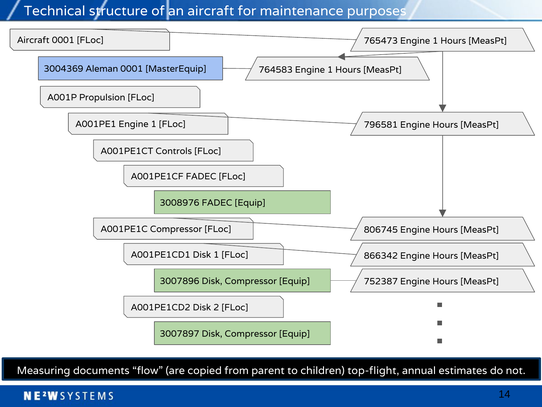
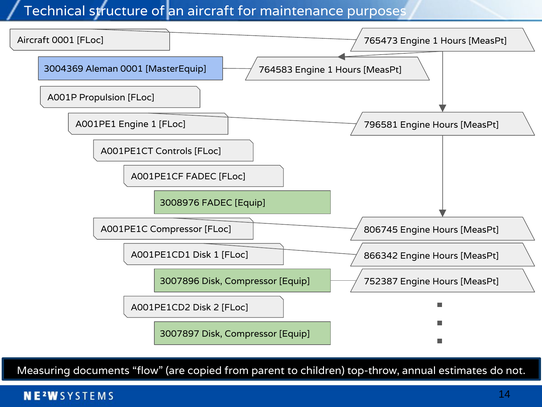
top-flight: top-flight -> top-throw (373, 370)
